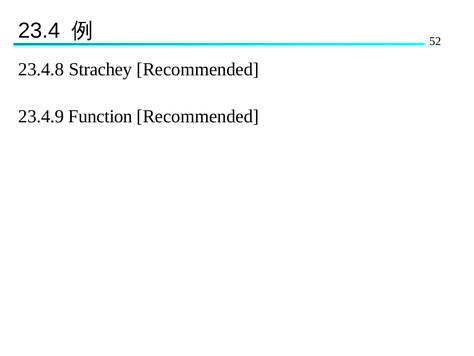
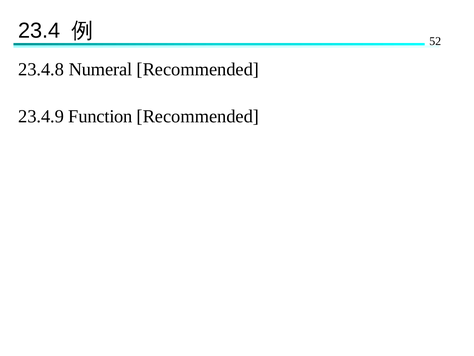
Strachey: Strachey -> Numeral (100, 69)
